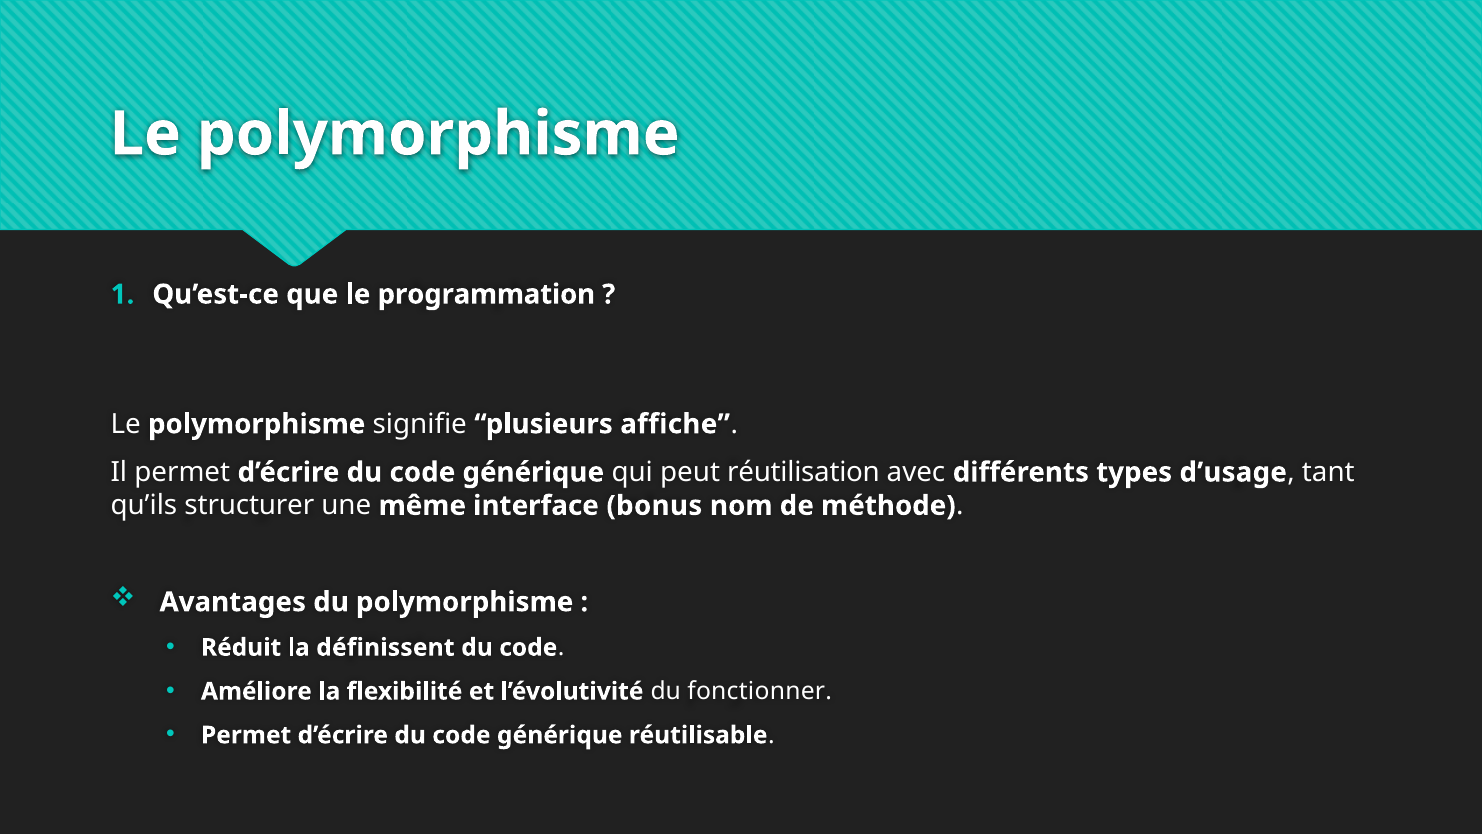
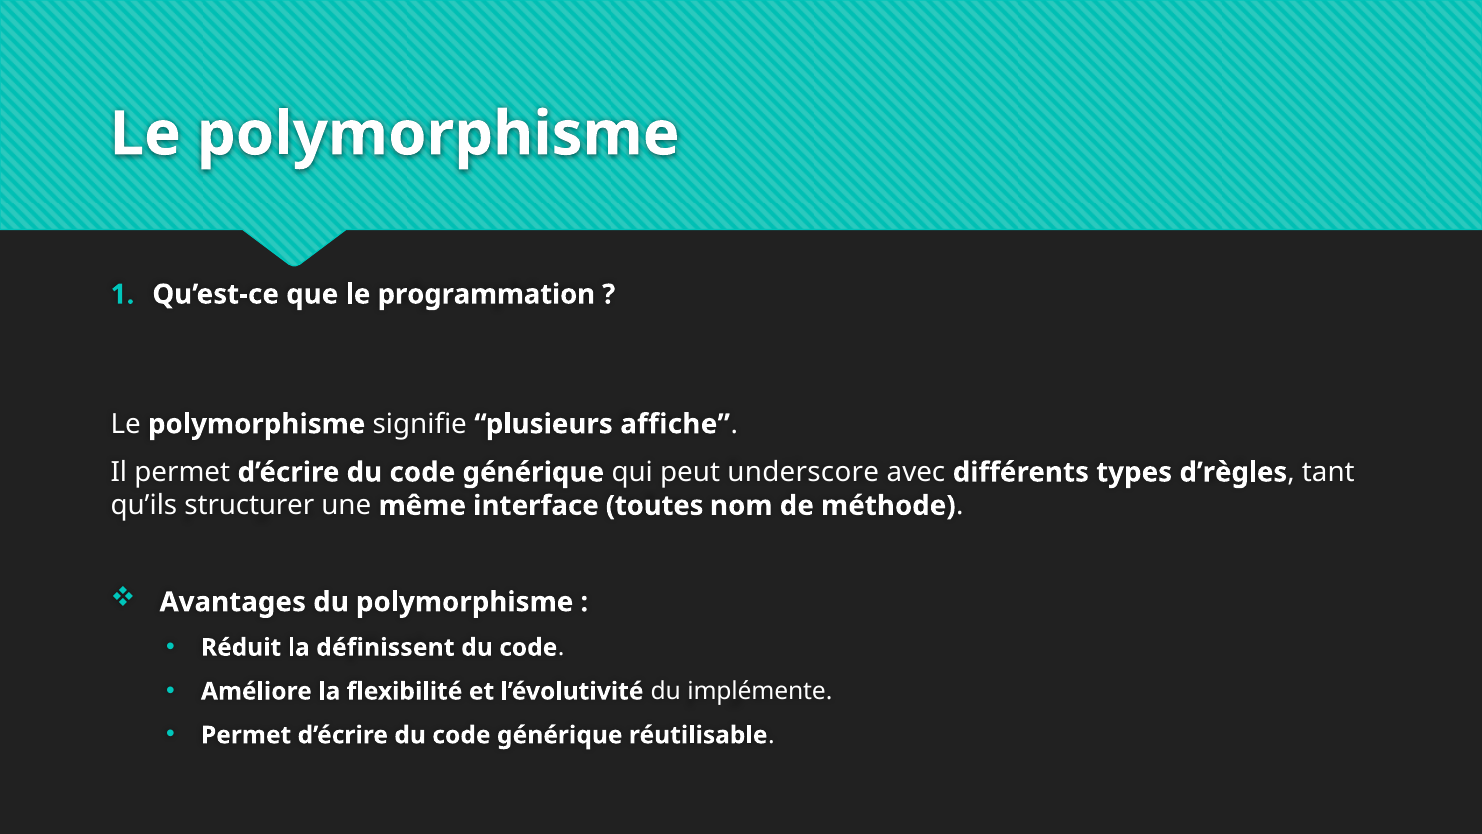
réutilisation: réutilisation -> underscore (803, 472)
d’usage: d’usage -> d’règles (1233, 472)
bonus: bonus -> toutes (655, 505)
fonctionner: fonctionner -> implémente (760, 691)
